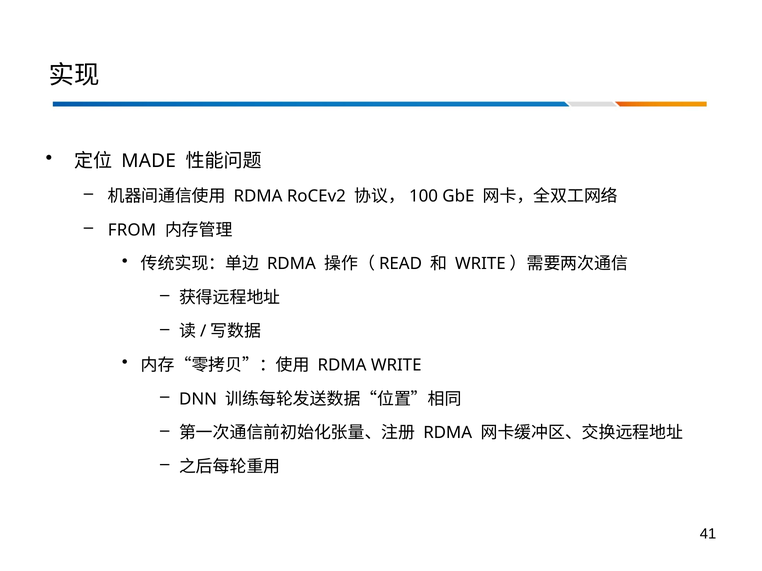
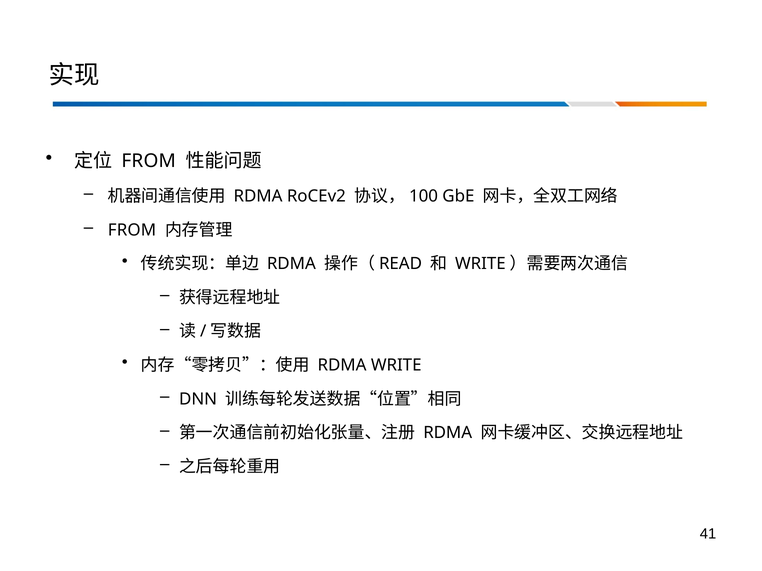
MADE: MADE -> FROM (149, 161)
